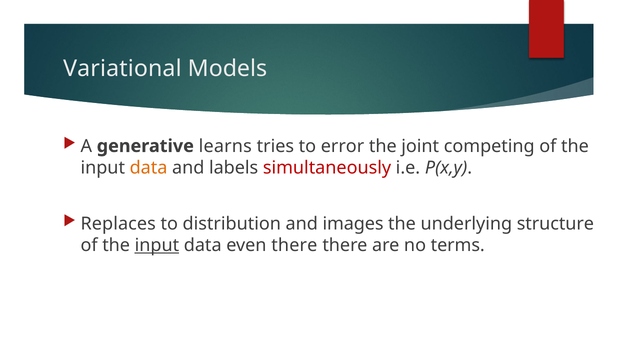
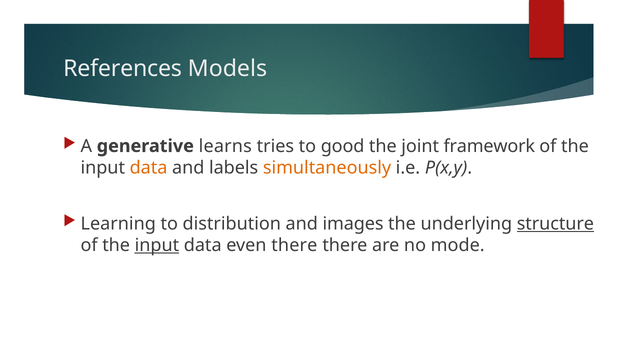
Variational: Variational -> References (123, 69)
error: error -> good (343, 146)
competing: competing -> framework (489, 146)
simultaneously colour: red -> orange (327, 168)
Replaces: Replaces -> Learning (118, 224)
structure underline: none -> present (555, 224)
terms: terms -> mode (458, 246)
